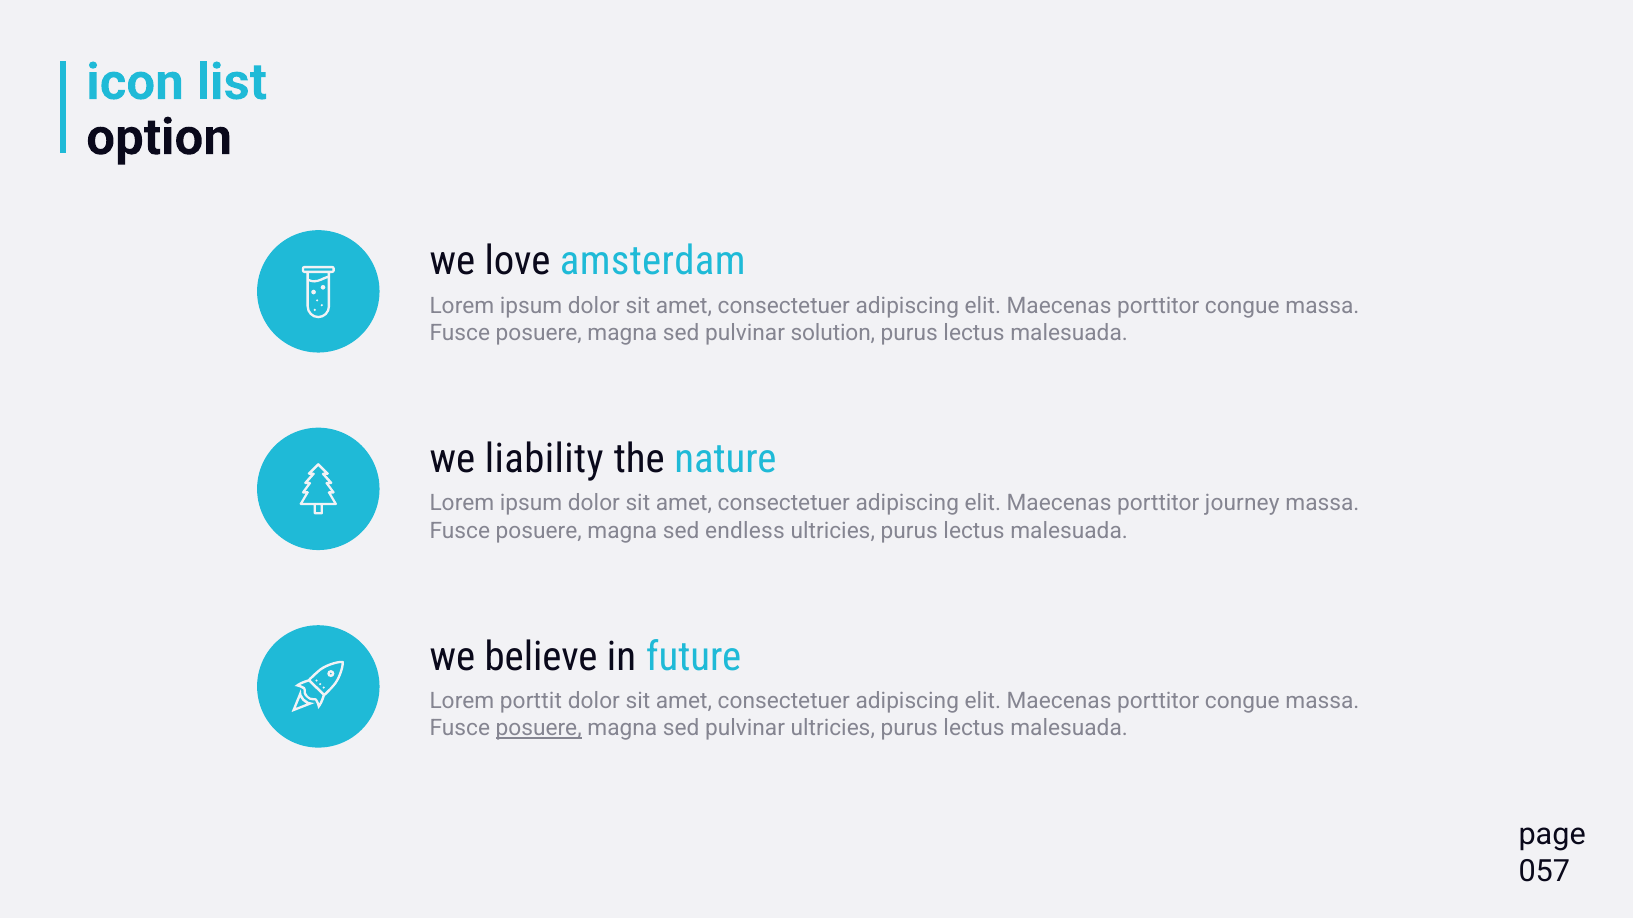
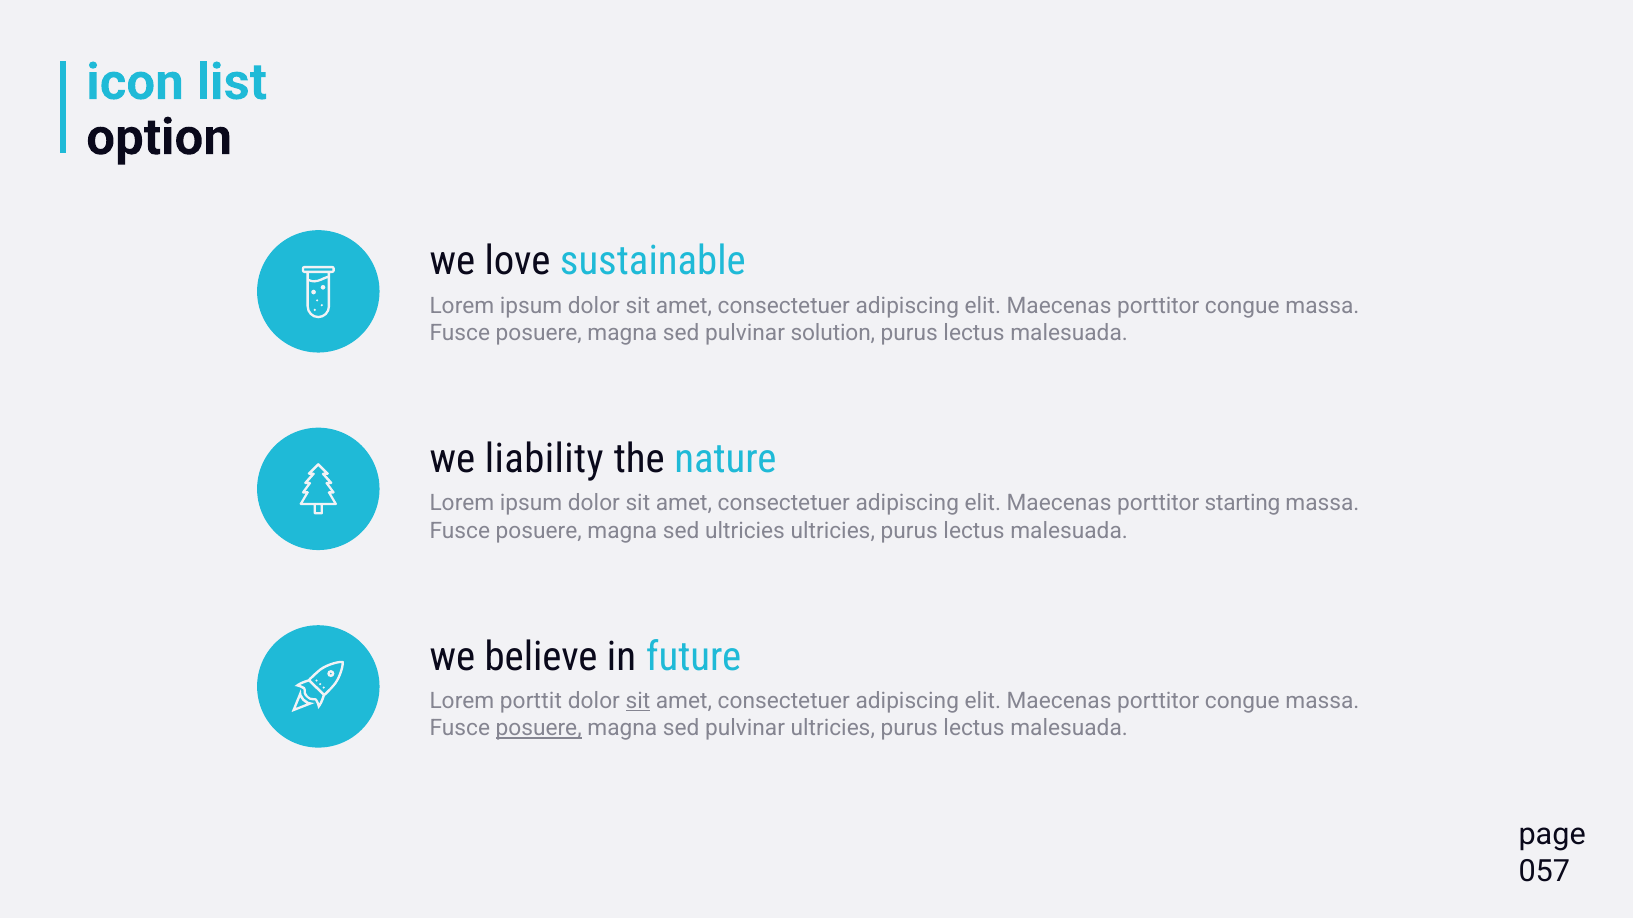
amsterdam: amsterdam -> sustainable (653, 262)
journey: journey -> starting (1242, 504)
sed endless: endless -> ultricies (745, 531)
sit underline: none -> present (638, 701)
